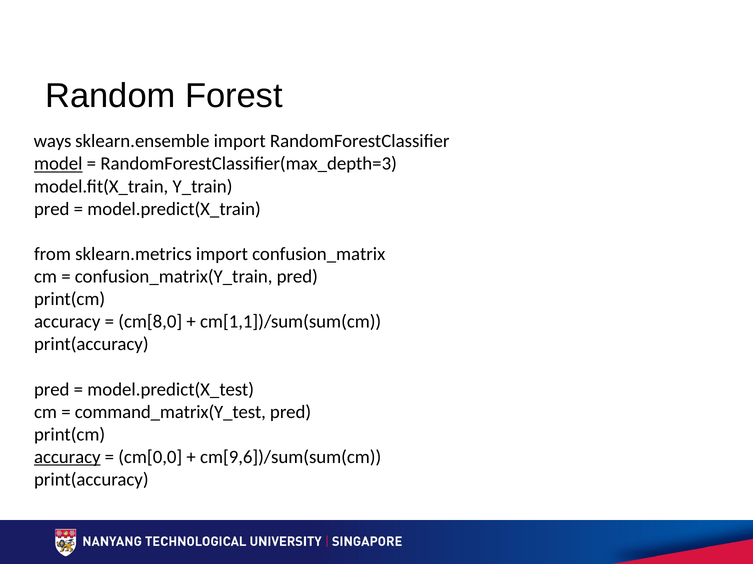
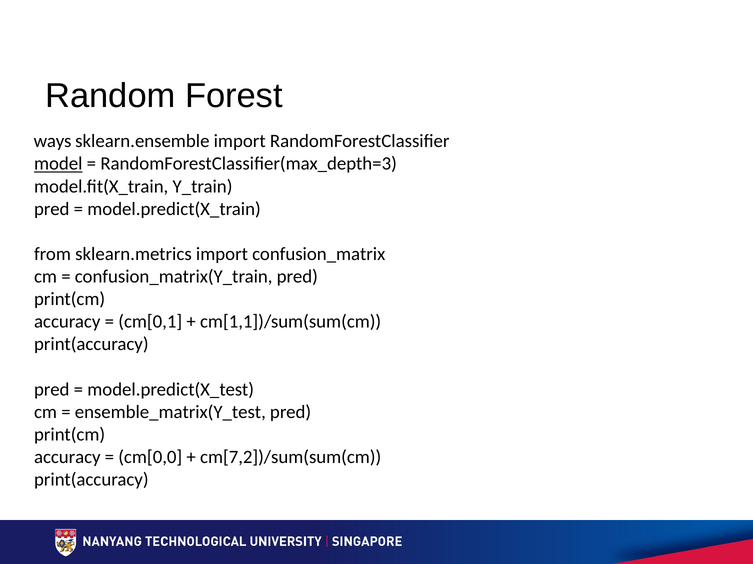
cm[8,0: cm[8,0 -> cm[0,1 (150, 322)
command_matrix(Y_test: command_matrix(Y_test -> ensemble_matrix(Y_test (170, 412)
accuracy underline: present -> none (67, 458)
cm[9,6])/sum(sum(cm: cm[9,6])/sum(sum(cm -> cm[7,2])/sum(sum(cm (291, 458)
